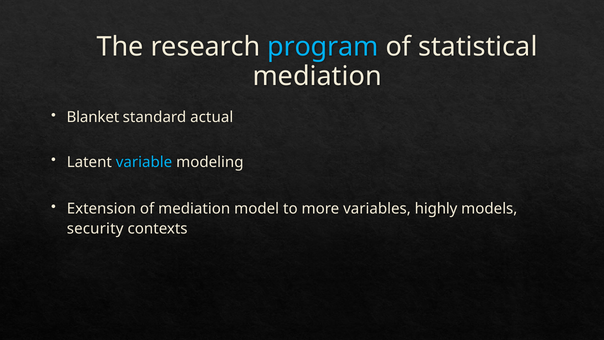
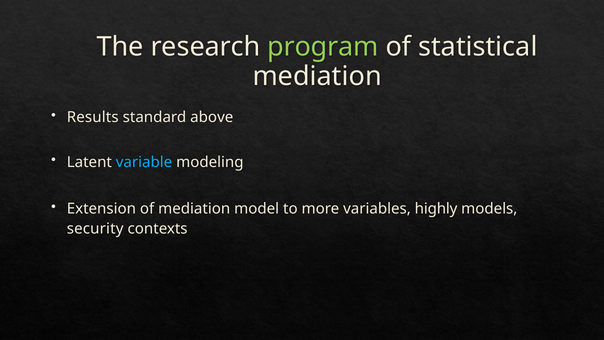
program colour: light blue -> light green (323, 47)
Blanket: Blanket -> Results (93, 117)
actual: actual -> above (212, 117)
